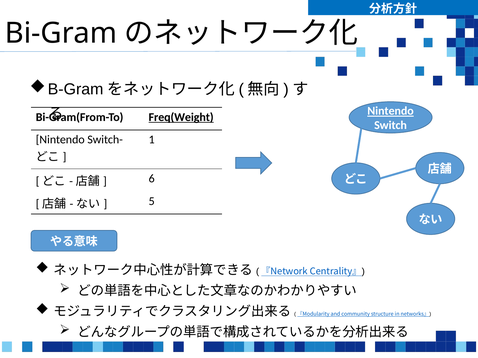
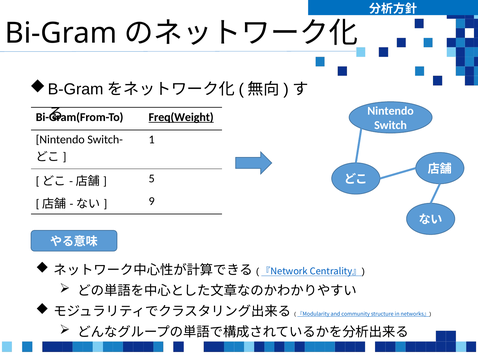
Nintendo underline: present -> none (391, 111)
6: 6 -> 5 (152, 179)
5: 5 -> 9 (152, 202)
